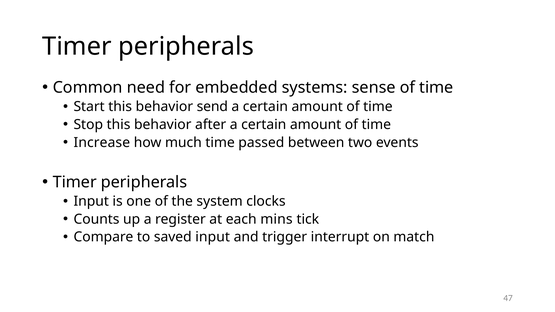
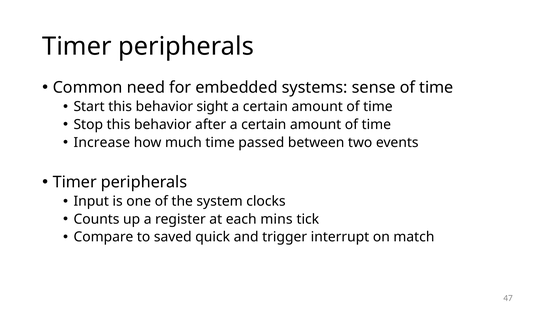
send: send -> sight (212, 107)
saved input: input -> quick (213, 237)
